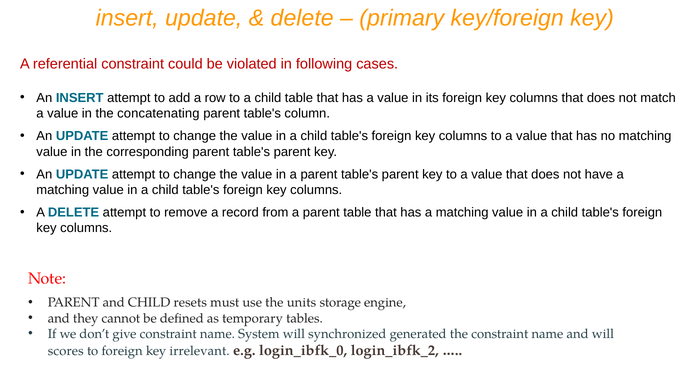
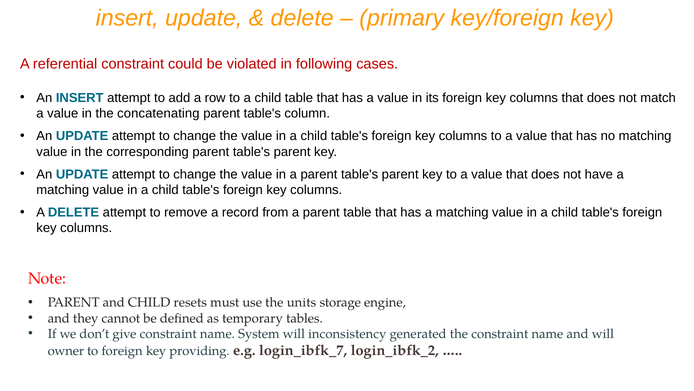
synchronized: synchronized -> inconsistency (347, 333)
scores: scores -> owner (66, 350)
irrelevant: irrelevant -> providing (200, 350)
login_ibfk_0: login_ibfk_0 -> login_ibfk_7 (303, 350)
